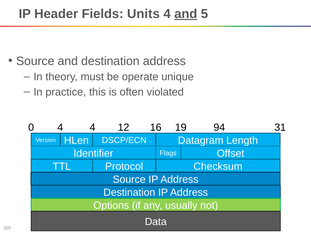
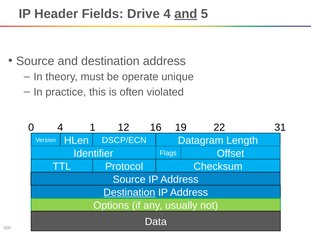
Units: Units -> Drive (143, 14)
0 4: 4 -> 1 (93, 128)
94: 94 -> 22 (219, 128)
Destination underline: none -> present (129, 193)
